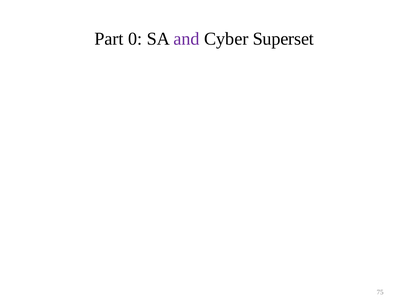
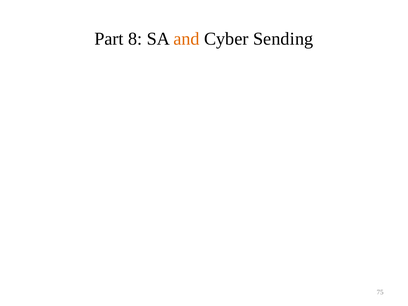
0: 0 -> 8 (135, 39)
and colour: purple -> orange (187, 39)
Superset: Superset -> Sending (283, 39)
